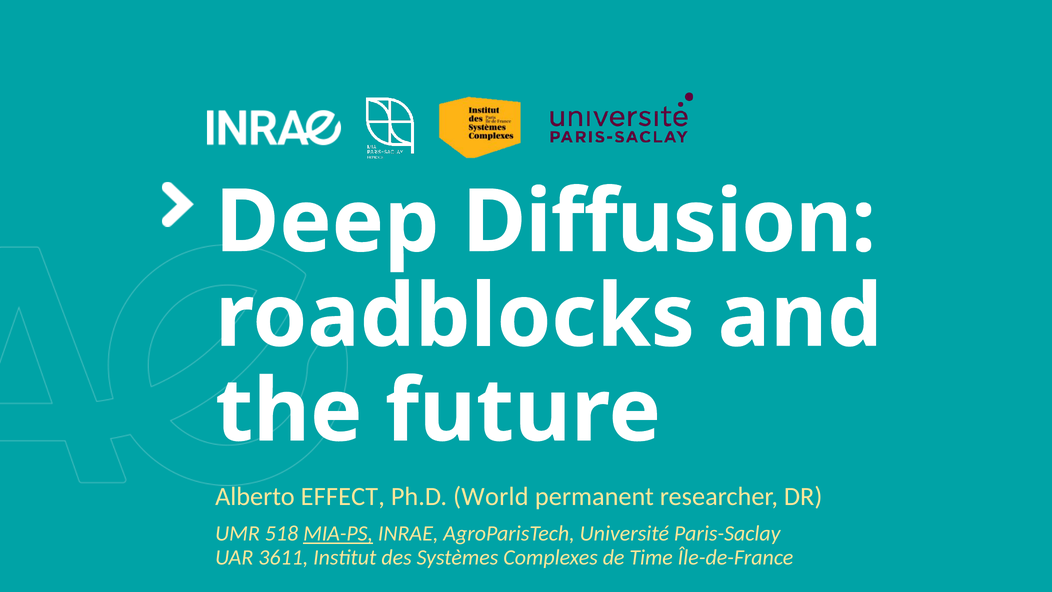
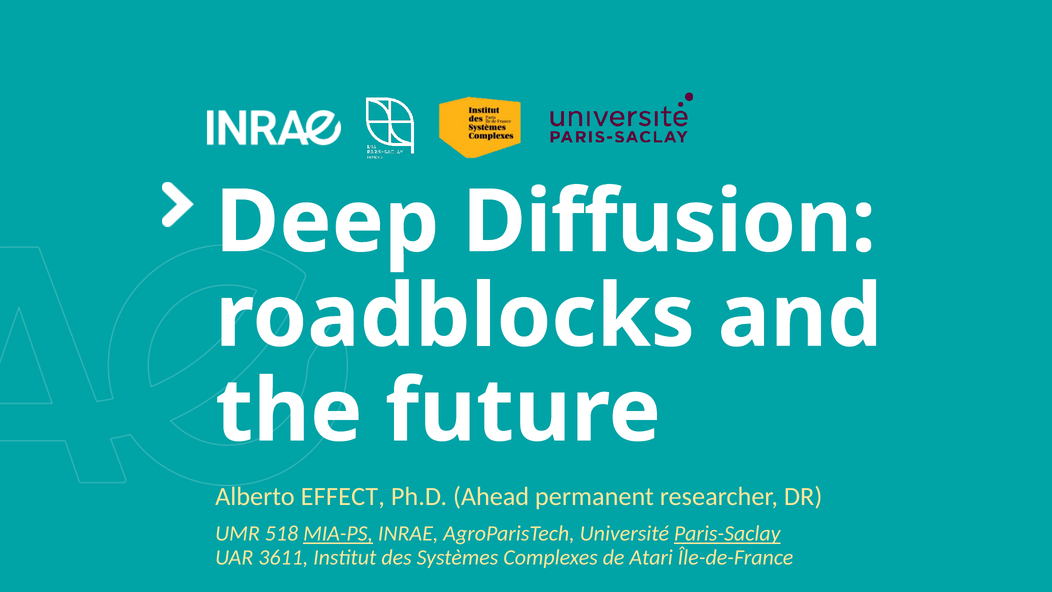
World: World -> Ahead (491, 496)
Paris-Saclay underline: none -> present (727, 533)
Time: Time -> Atari (651, 557)
